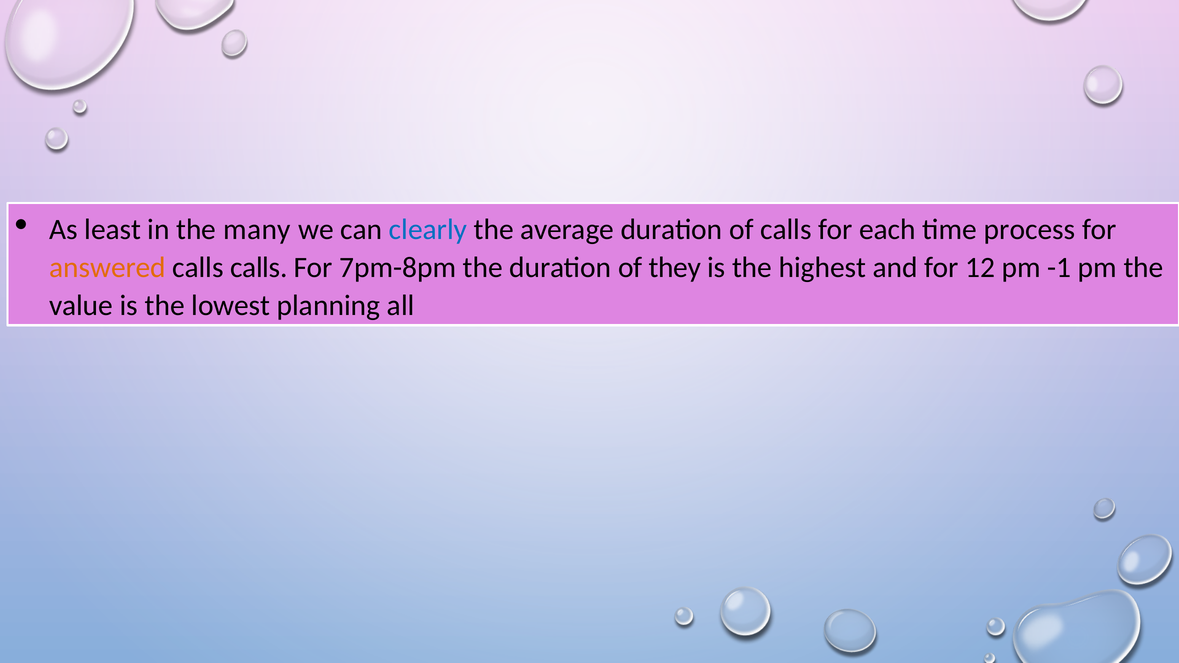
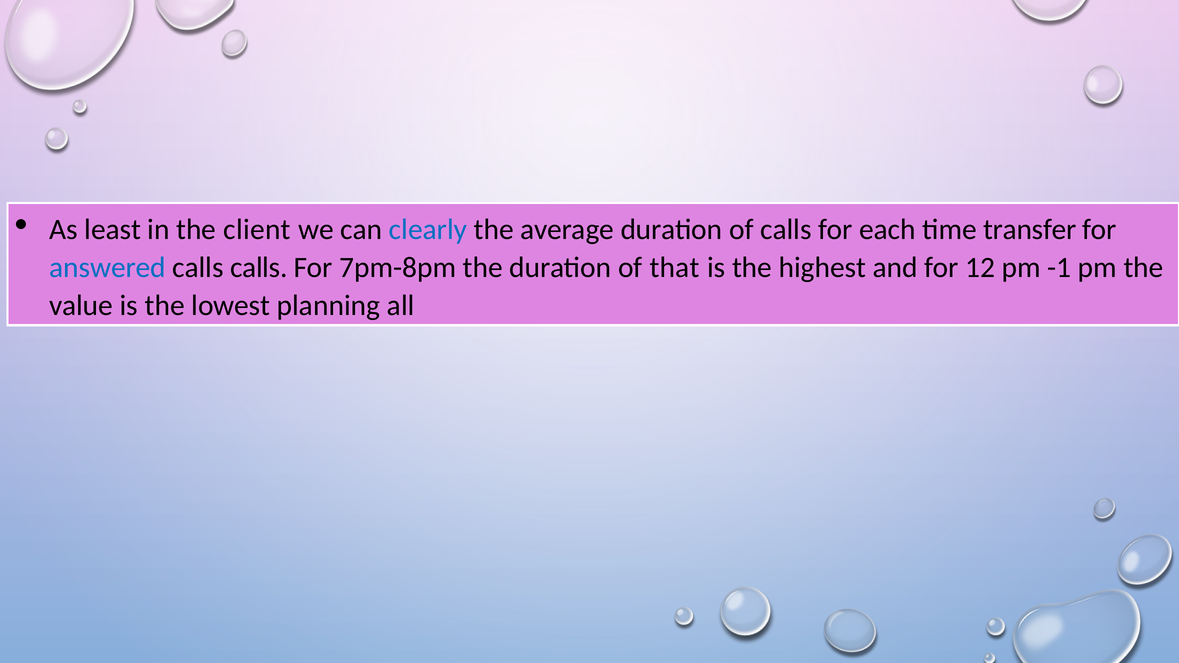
many: many -> client (257, 230)
process: process -> transfer (1030, 230)
answered colour: orange -> blue (108, 268)
they: they -> that (675, 268)
